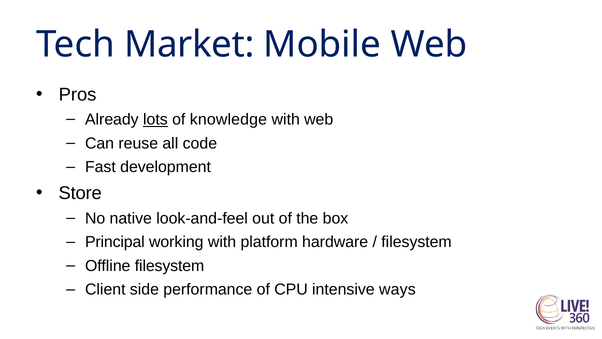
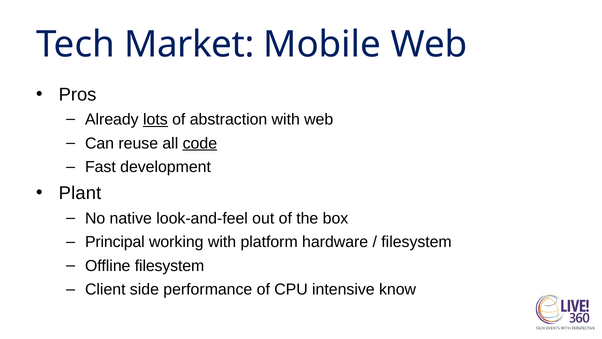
knowledge: knowledge -> abstraction (229, 119)
code underline: none -> present (200, 143)
Store: Store -> Plant (80, 193)
ways: ways -> know (398, 289)
